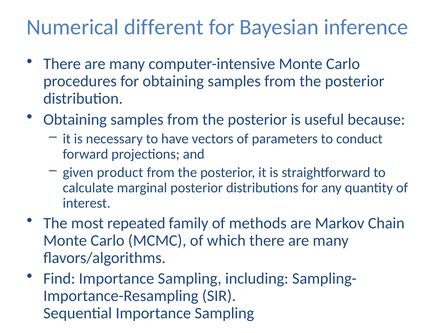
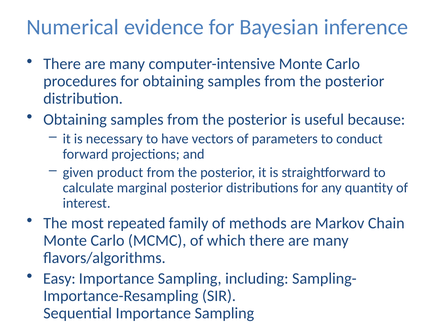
different: different -> evidence (164, 27)
Find: Find -> Easy (59, 279)
